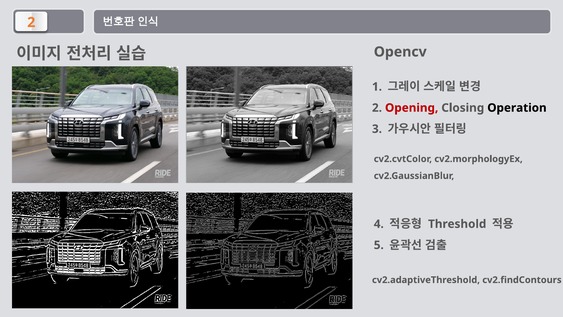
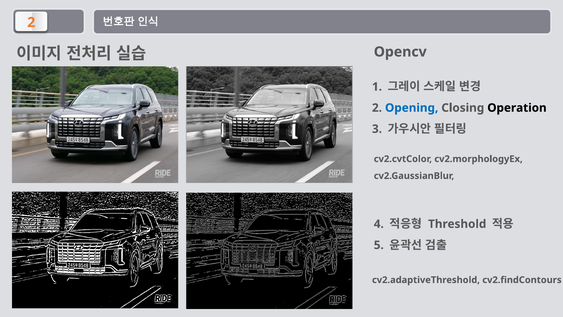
Opening colour: red -> blue (412, 108)
